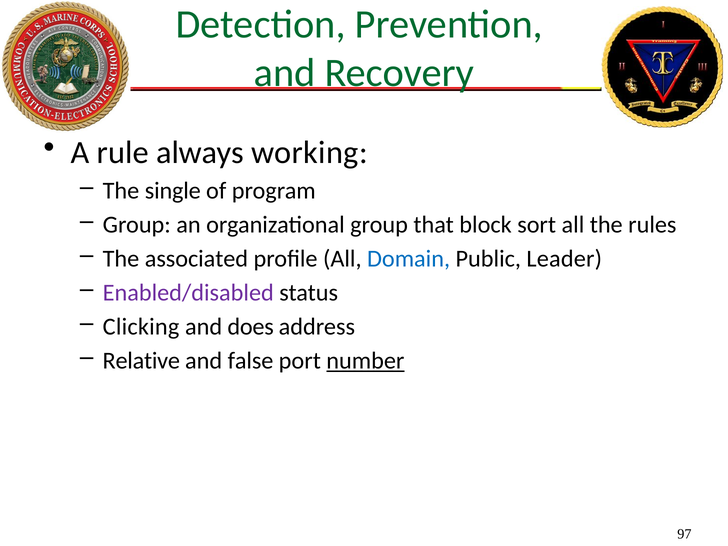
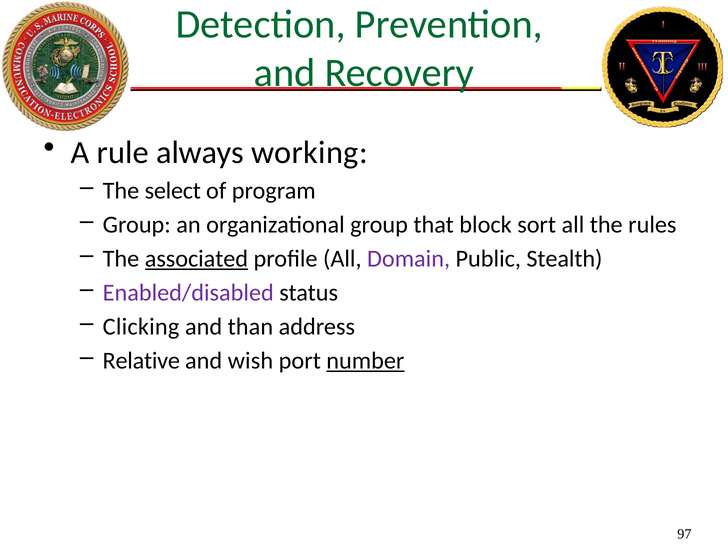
single: single -> select (173, 191)
associated underline: none -> present (196, 259)
Domain colour: blue -> purple (409, 259)
Leader: Leader -> Stealth (564, 259)
does: does -> than (250, 327)
false: false -> wish (250, 361)
